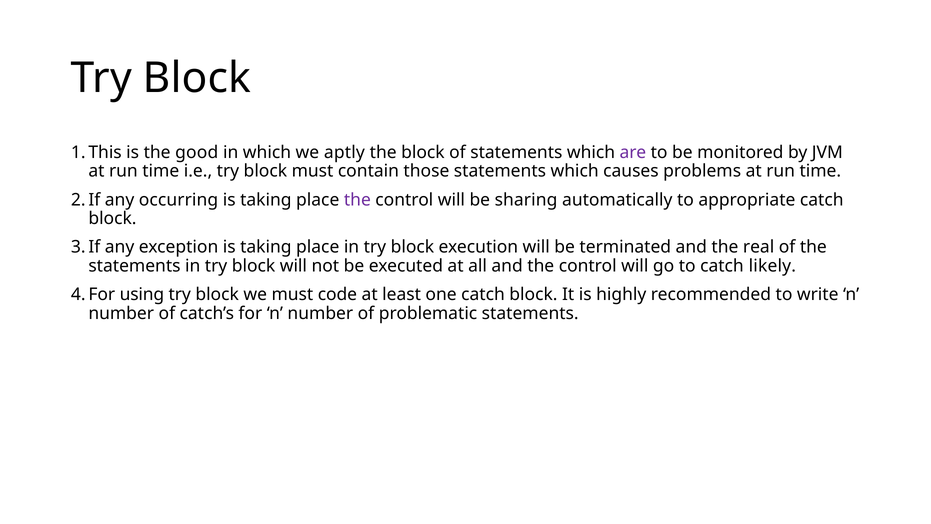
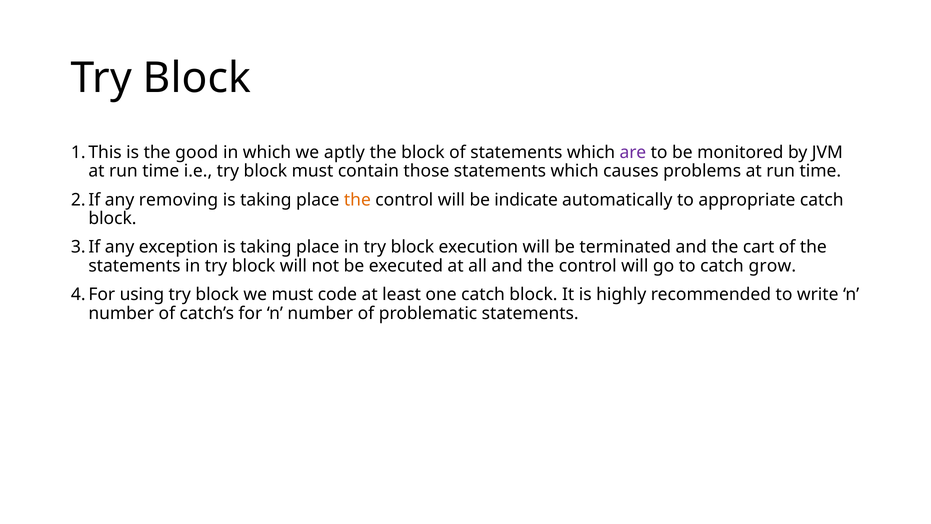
occurring: occurring -> removing (179, 200)
the colour: purple -> orange (357, 200)
sharing: sharing -> indicate (526, 200)
real: real -> cart (759, 247)
likely: likely -> grow (772, 266)
